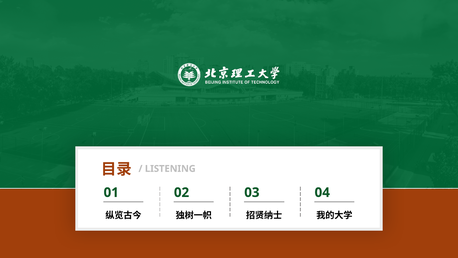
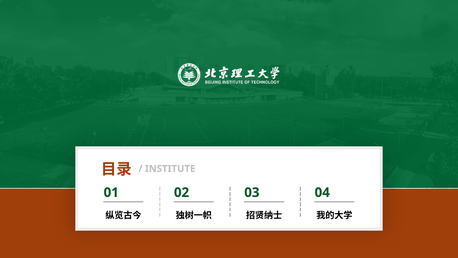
LISTENING: LISTENING -> INSTITUTE (170, 168)
